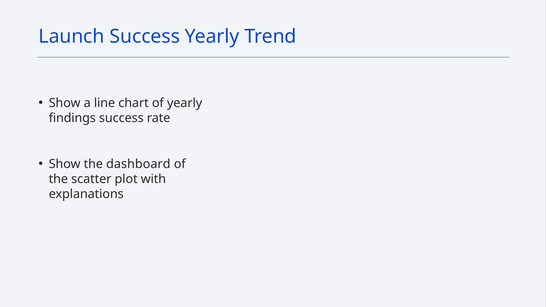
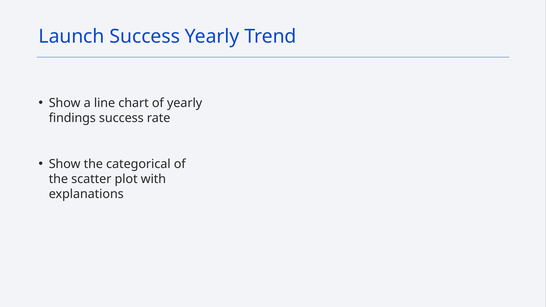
dashboard: dashboard -> categorical (138, 164)
